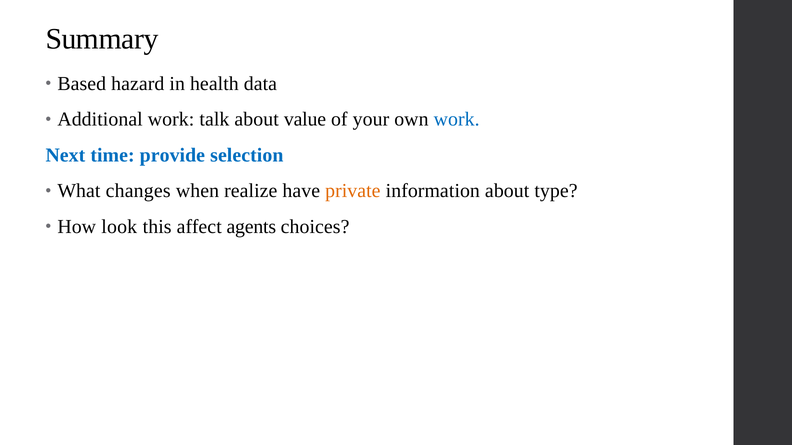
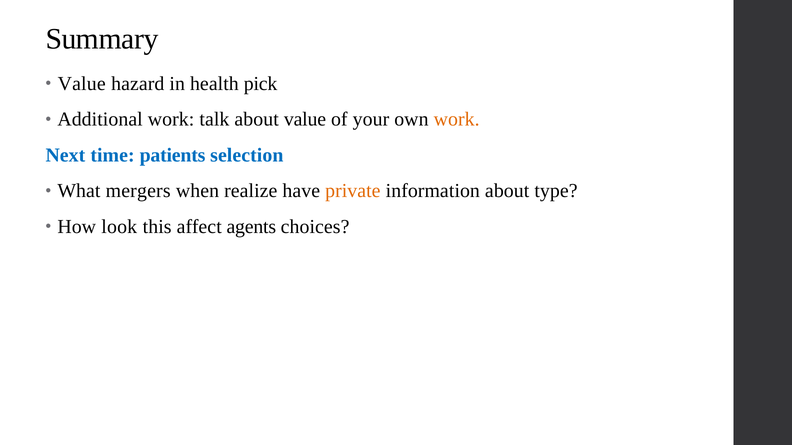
Based: Based -> Value (82, 84)
data: data -> pick (261, 84)
work colour: blue -> orange (457, 120)
provide: provide -> patients (173, 155)
changes: changes -> mergers (138, 191)
